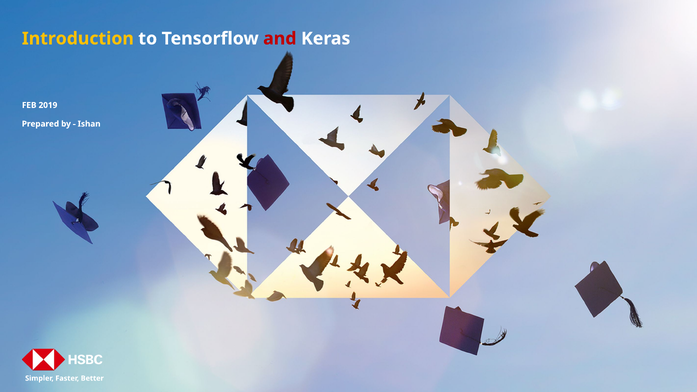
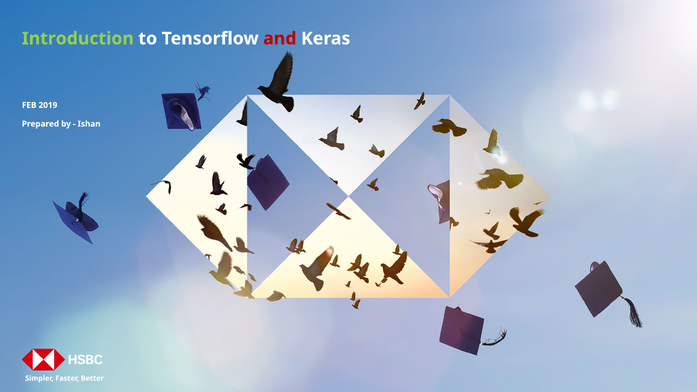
Introduction colour: yellow -> light green (78, 39)
